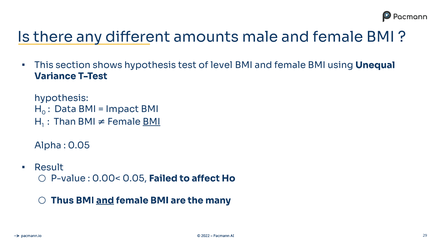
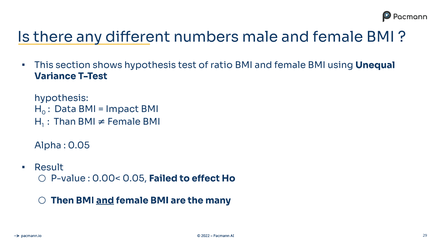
amounts: amounts -> numbers (206, 37)
level: level -> ratio (222, 65)
BMI underline: present -> none (152, 122)
affect: affect -> effect (206, 178)
Thus: Thus -> Then (62, 200)
